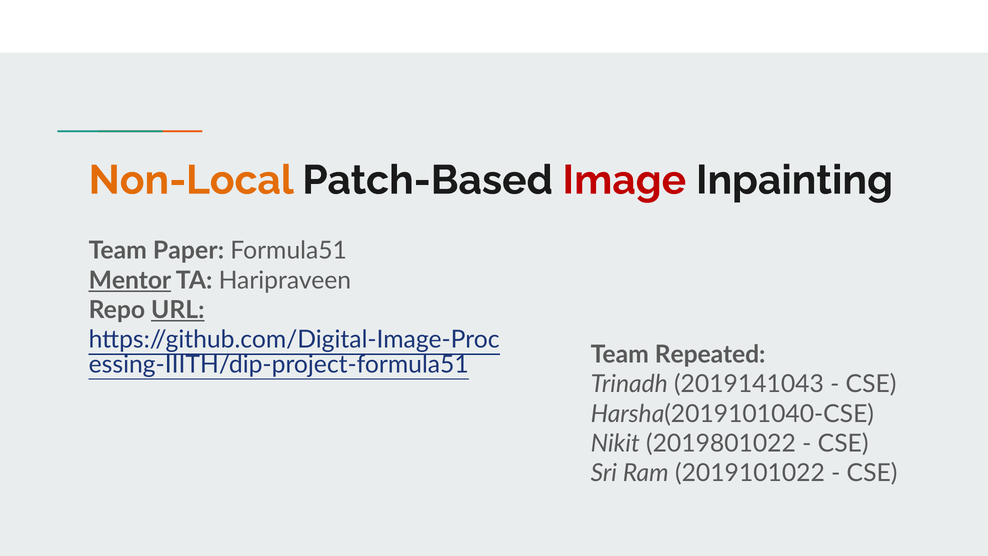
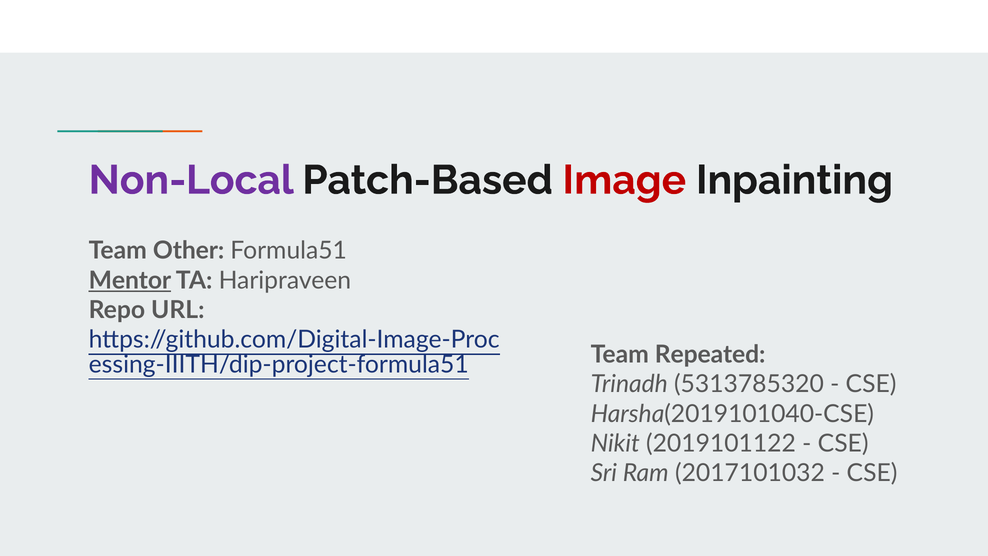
Non-Local colour: orange -> purple (191, 180)
Paper: Paper -> Other (189, 251)
URL underline: present -> none (178, 310)
2019141043: 2019141043 -> 5313785320 (749, 384)
2019801022: 2019801022 -> 2019101122 (721, 443)
2019101022: 2019101022 -> 2017101032 (750, 473)
